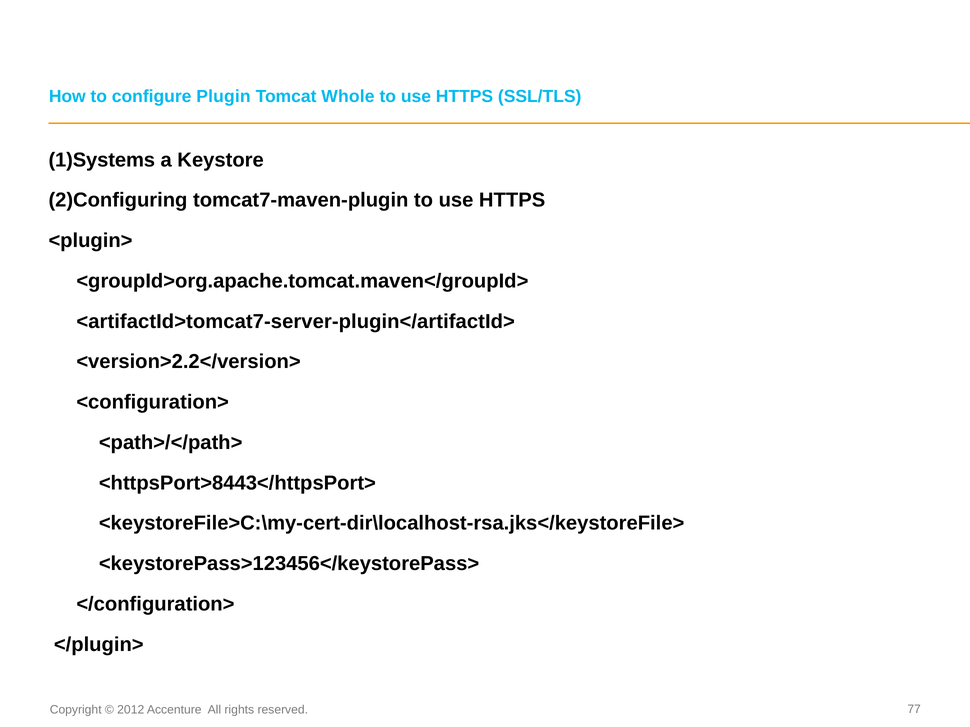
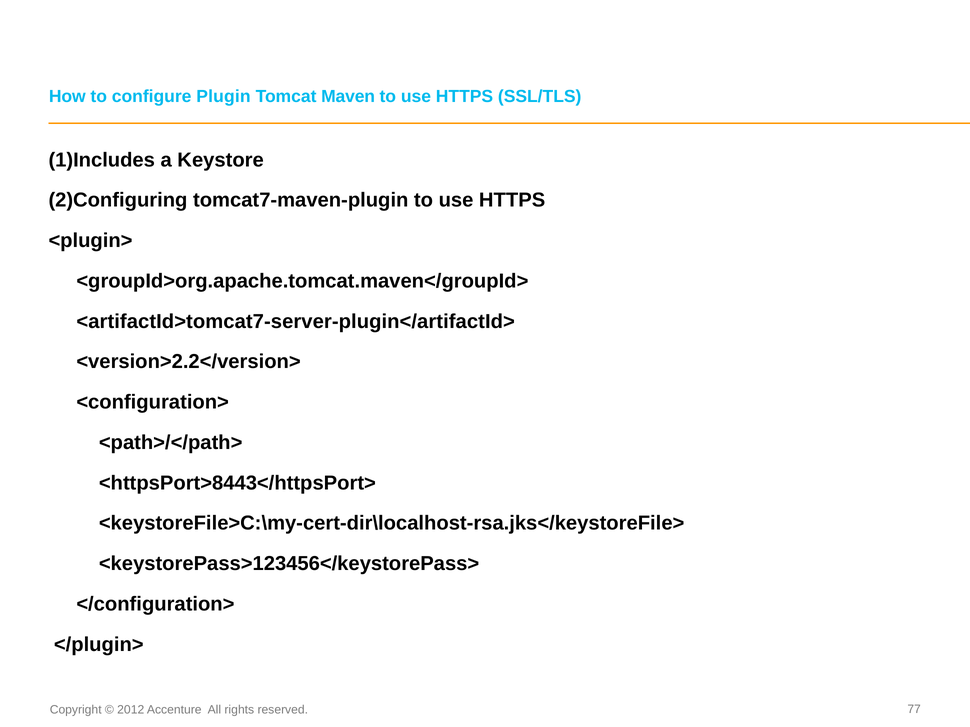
Whole: Whole -> Maven (348, 96)
1)Systems: 1)Systems -> 1)Includes (102, 160)
